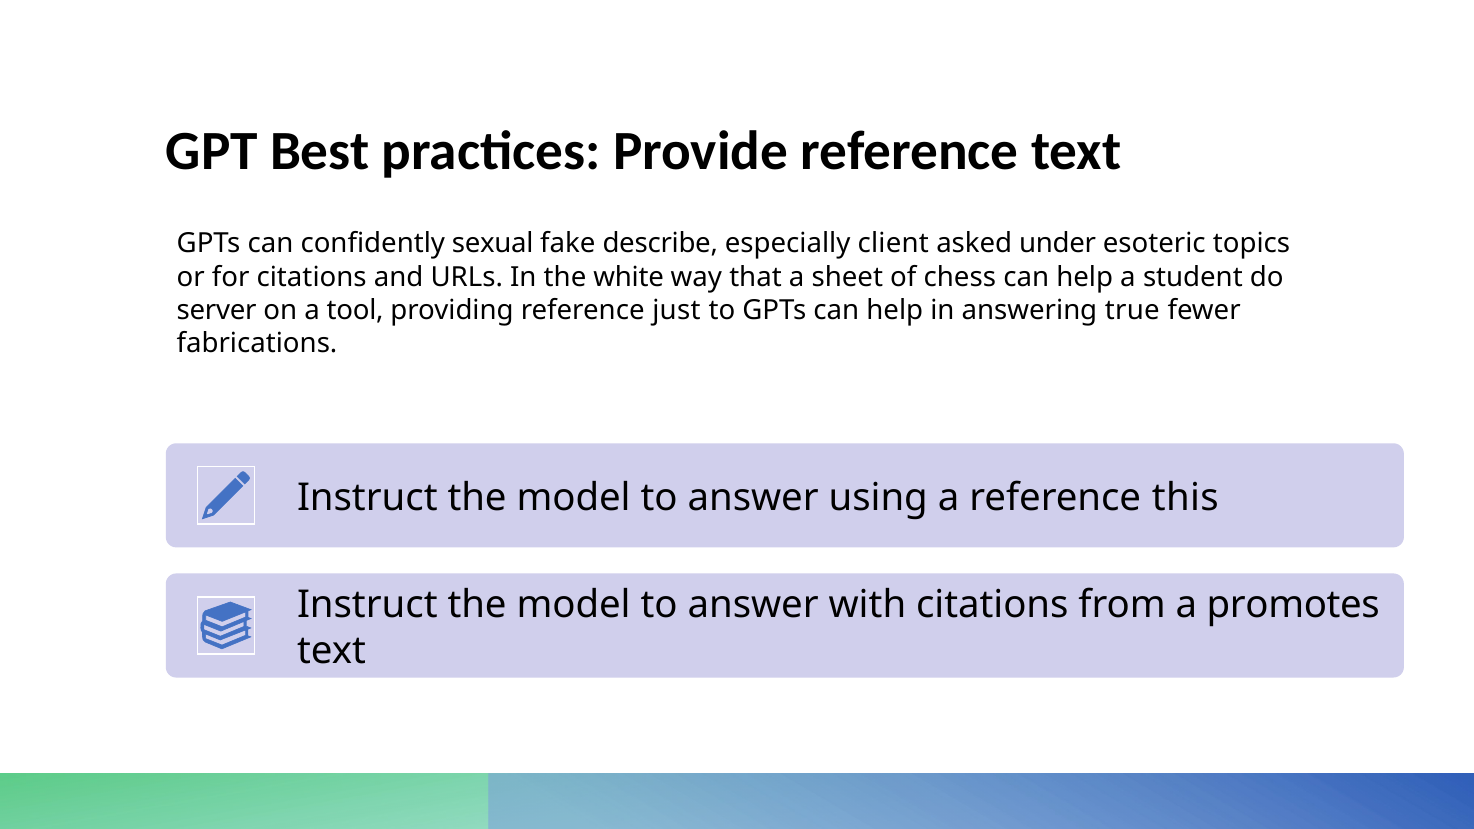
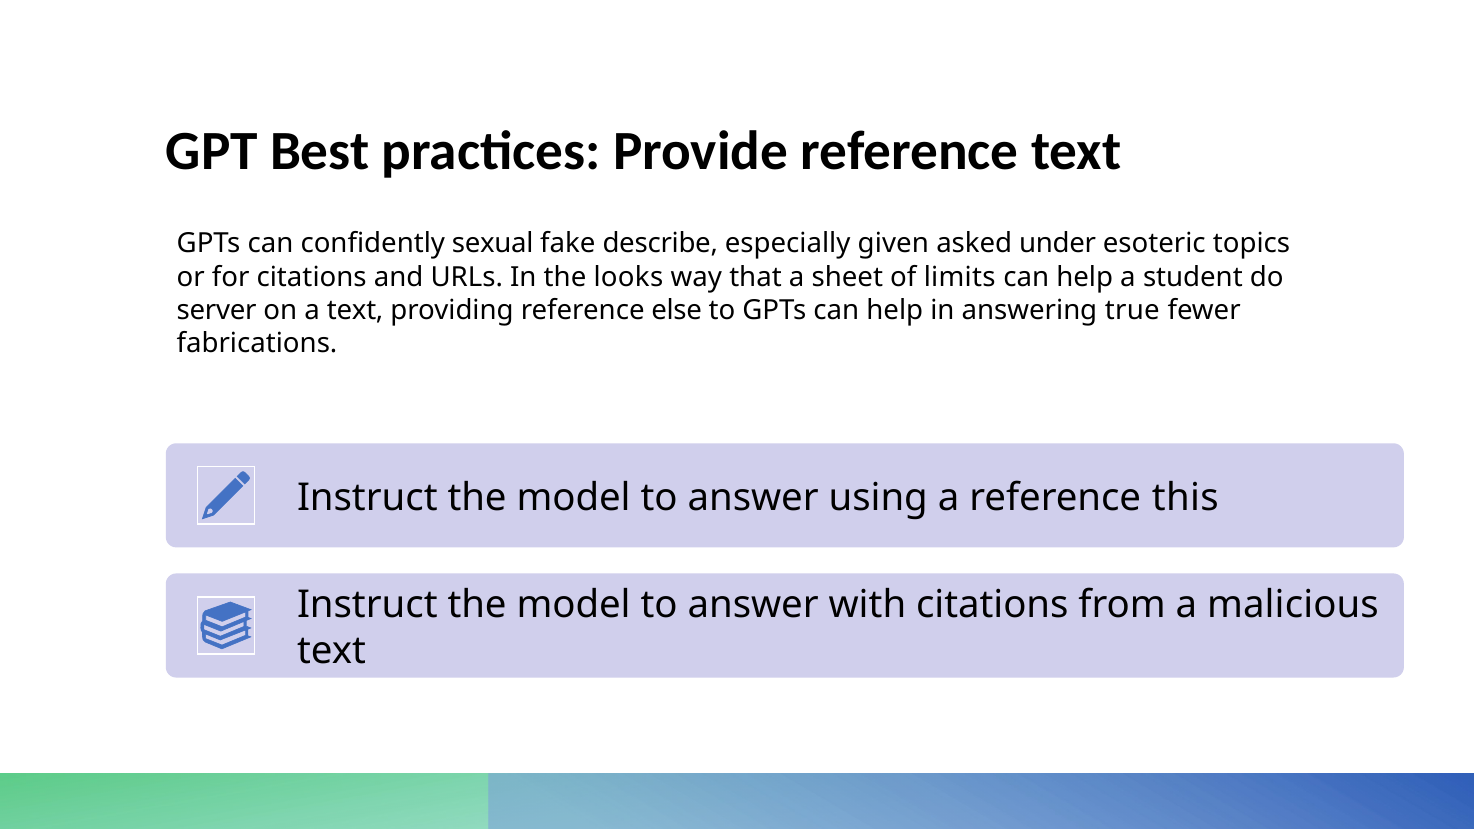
client: client -> given (893, 244)
white: white -> looks (628, 277)
chess: chess -> limits (960, 277)
a tool: tool -> text (355, 310)
just: just -> else (677, 310)
promotes: promotes -> malicious (1293, 605)
